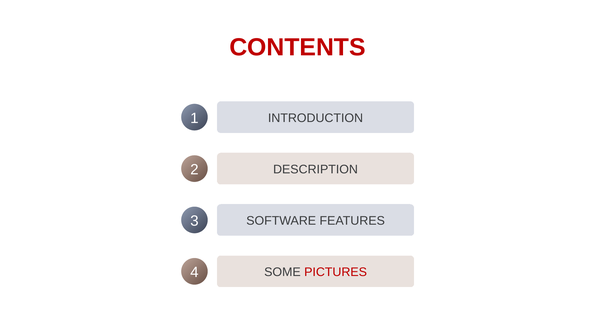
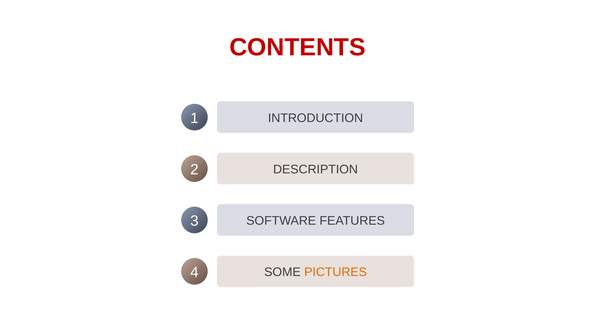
PICTURES colour: red -> orange (336, 273)
